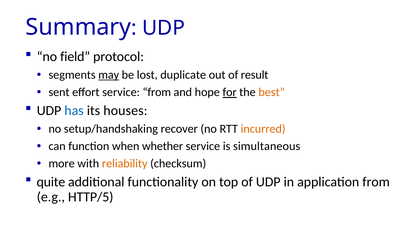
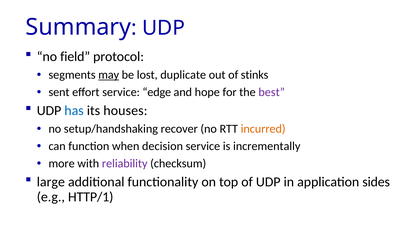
result: result -> stinks (255, 75)
service from: from -> edge (157, 92)
for underline: present -> none (230, 92)
best colour: orange -> purple (272, 92)
whether: whether -> decision (163, 147)
simultaneous: simultaneous -> incrementally (267, 147)
reliability colour: orange -> purple (125, 164)
quite: quite -> large (51, 182)
application from: from -> sides (376, 182)
HTTP/5: HTTP/5 -> HTTP/1 (91, 197)
